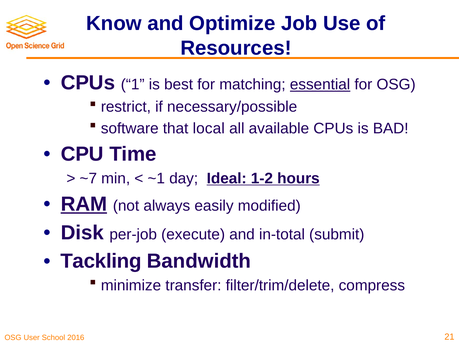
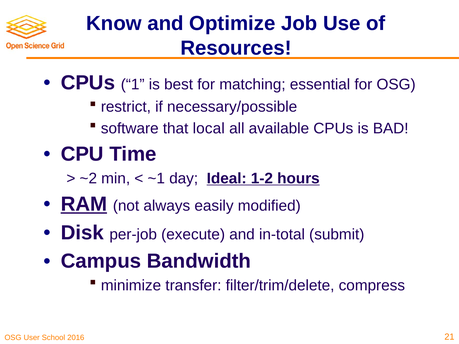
essential underline: present -> none (320, 85)
~7: ~7 -> ~2 (88, 178)
Tackling: Tackling -> Campus (101, 261)
